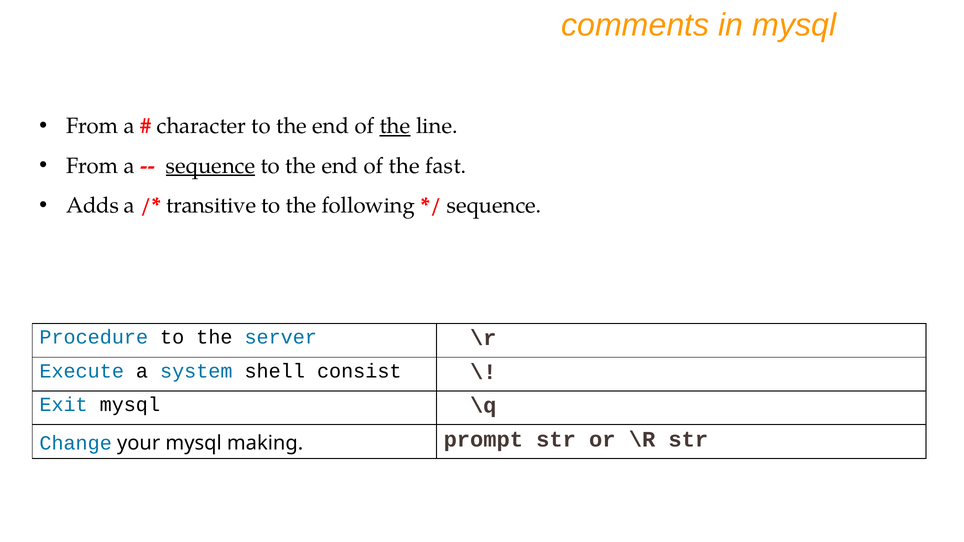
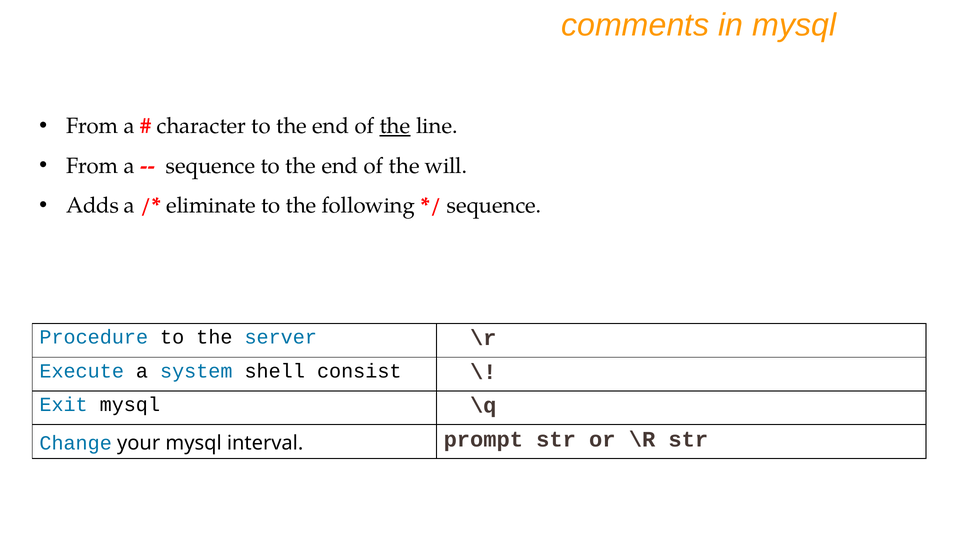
sequence underline: present -> none (211, 166)
fast: fast -> will (446, 166)
transitive: transitive -> eliminate (211, 206)
making: making -> interval (265, 443)
